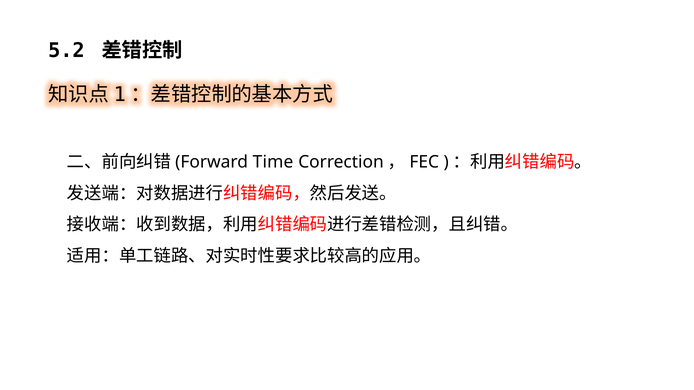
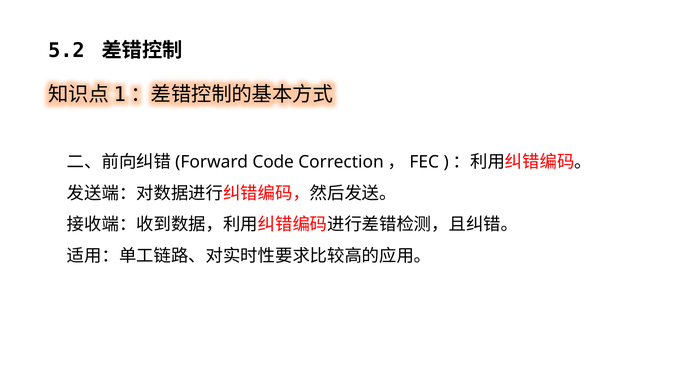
Time: Time -> Code (273, 162)
